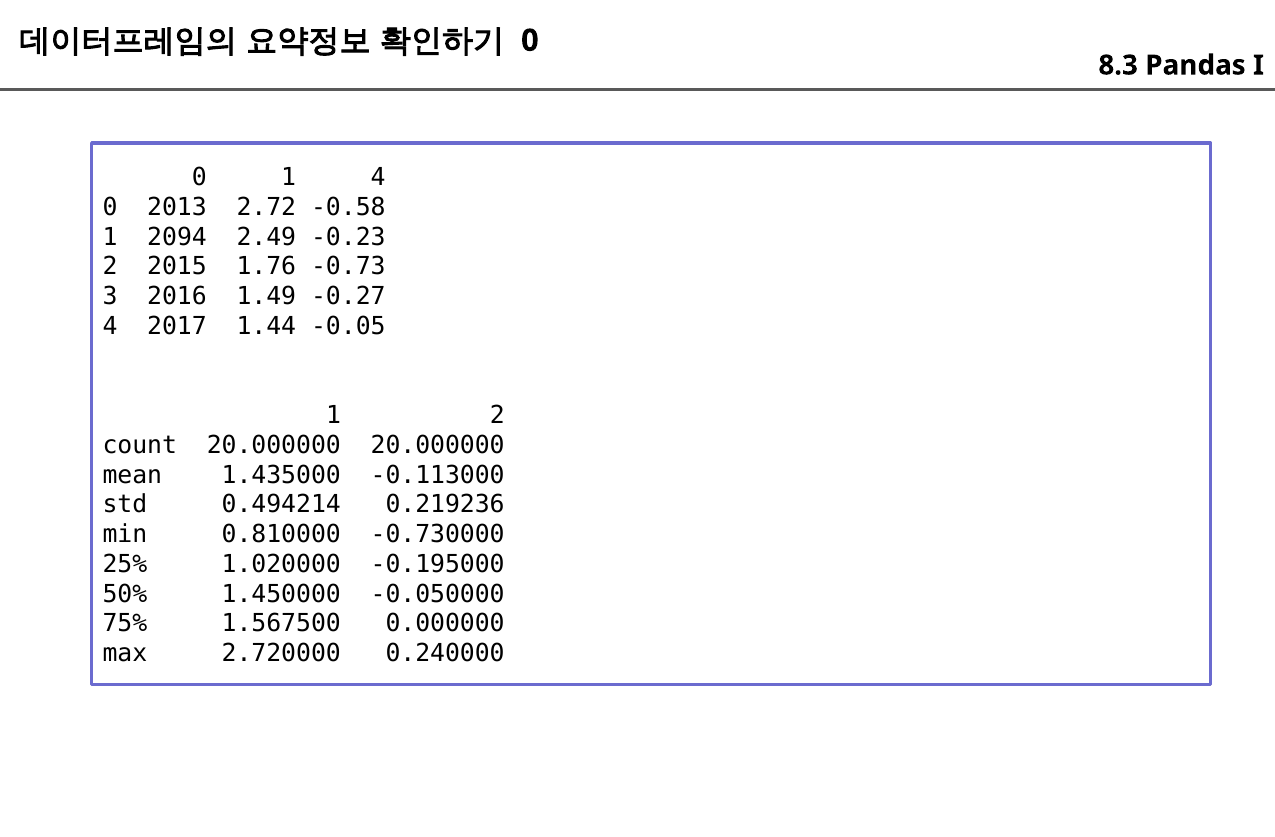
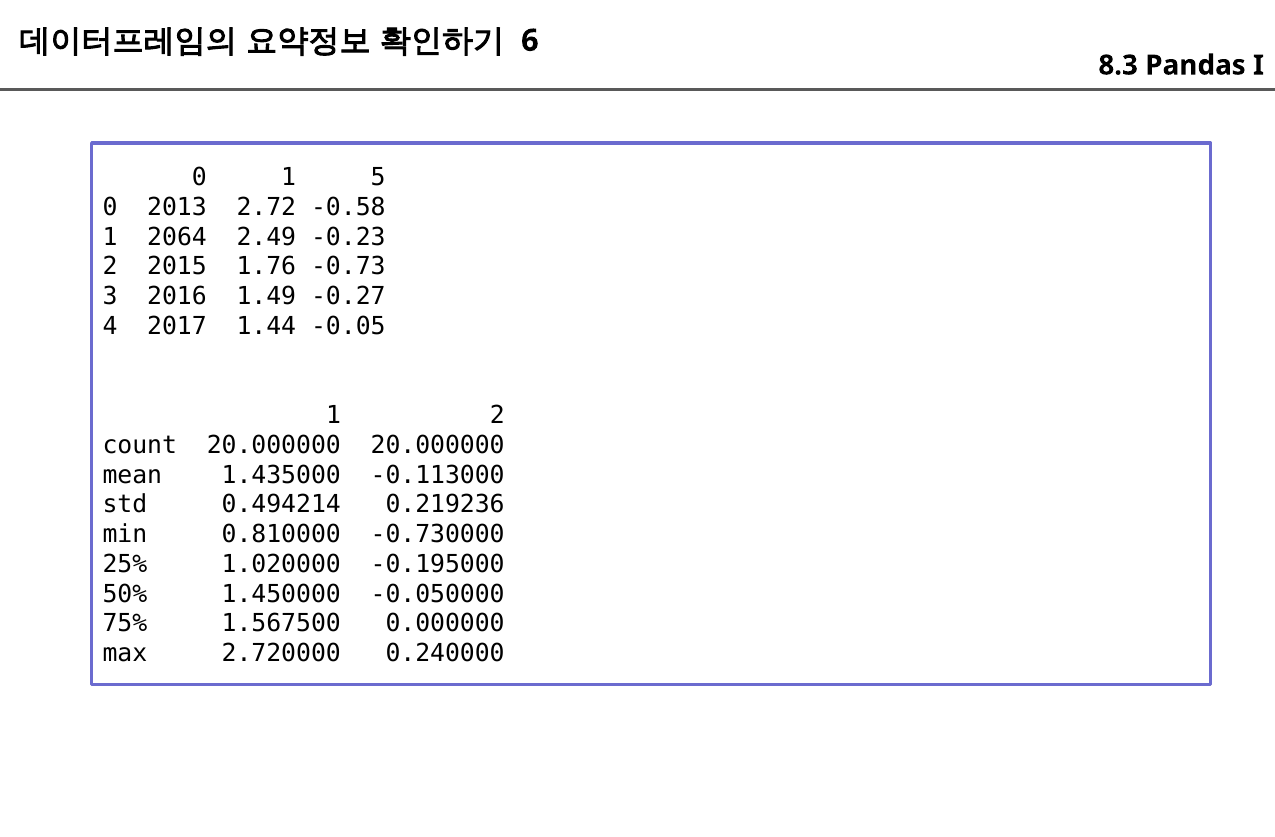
0: 0 -> 6 (530, 41)
1 4: 4 -> 5 (378, 178)
2094: 2094 -> 2064 (177, 237)
